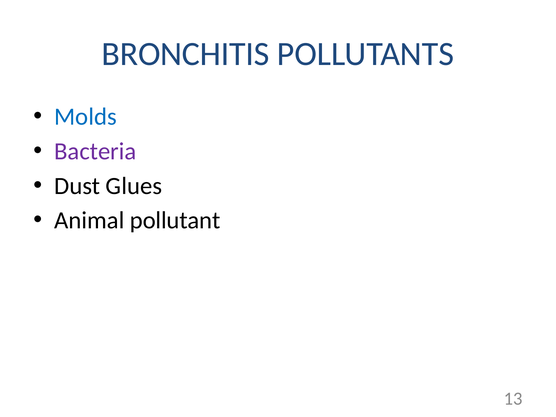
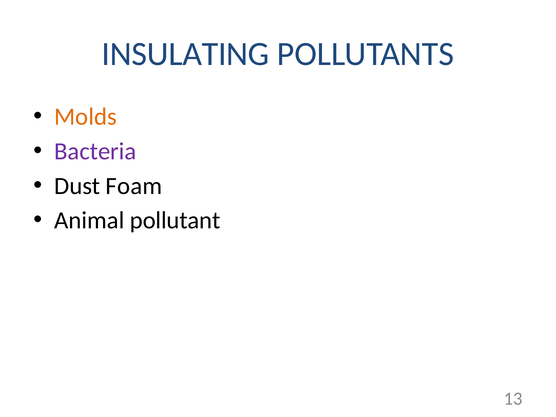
BRONCHITIS: BRONCHITIS -> INSULATING (185, 54)
Molds colour: blue -> orange (85, 117)
Glues: Glues -> Foam (134, 186)
